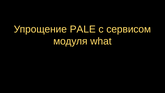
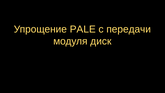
сервисом: сервисом -> передачи (129, 29)
what: what -> диск (101, 41)
